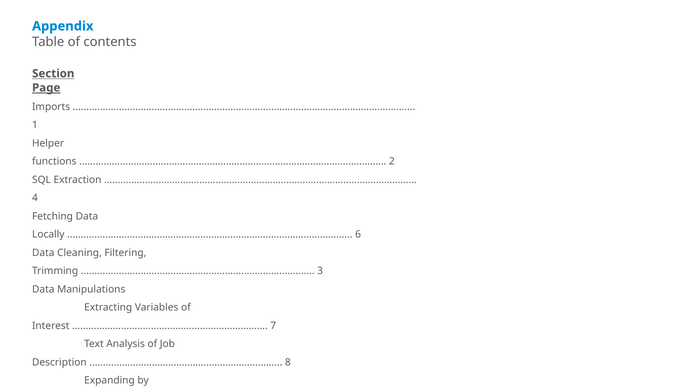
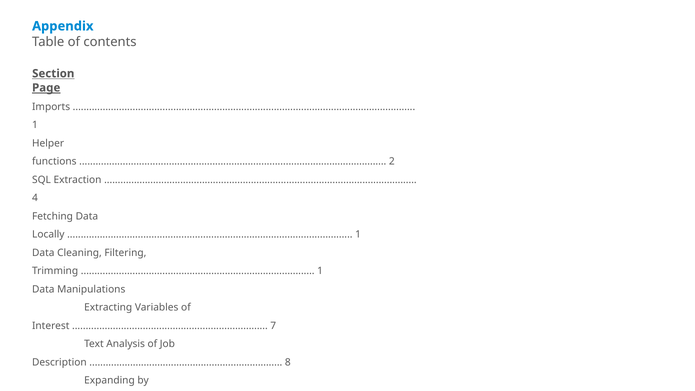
6: 6 -> 1 (358, 234)
3: 3 -> 1 (320, 271)
